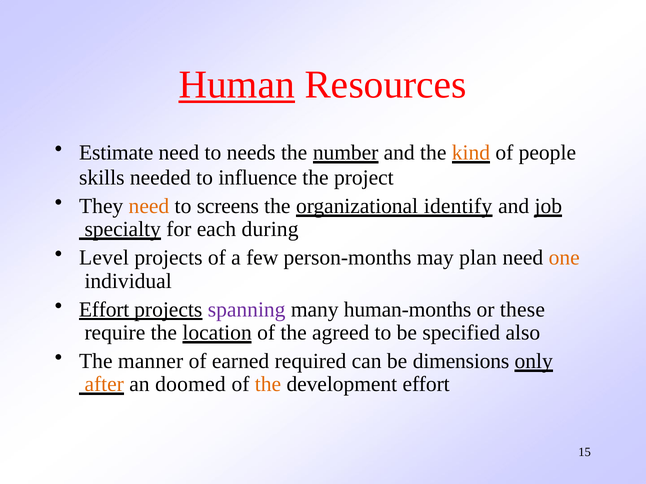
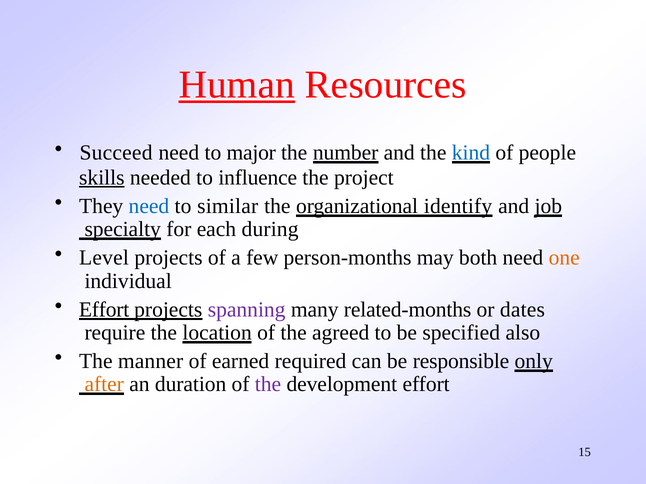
Estimate: Estimate -> Succeed (116, 153)
needs: needs -> major (251, 153)
kind colour: orange -> blue (471, 153)
skills underline: none -> present (102, 178)
need colour: orange -> blue (149, 206)
screens: screens -> similar (228, 206)
plan: plan -> both (478, 258)
human-months: human-months -> related-months (408, 310)
these: these -> dates (522, 310)
dimensions: dimensions -> responsible (461, 362)
doomed: doomed -> duration (191, 385)
the colour: orange -> purple (268, 385)
